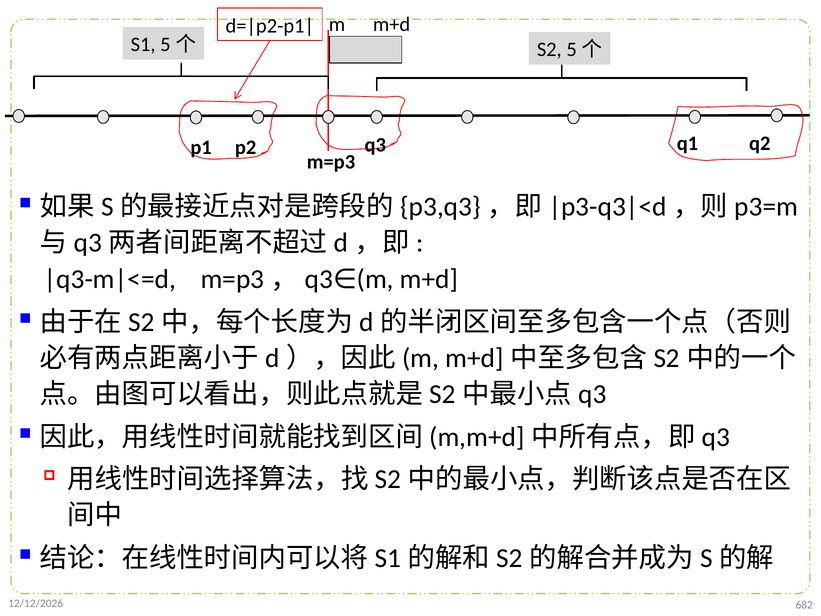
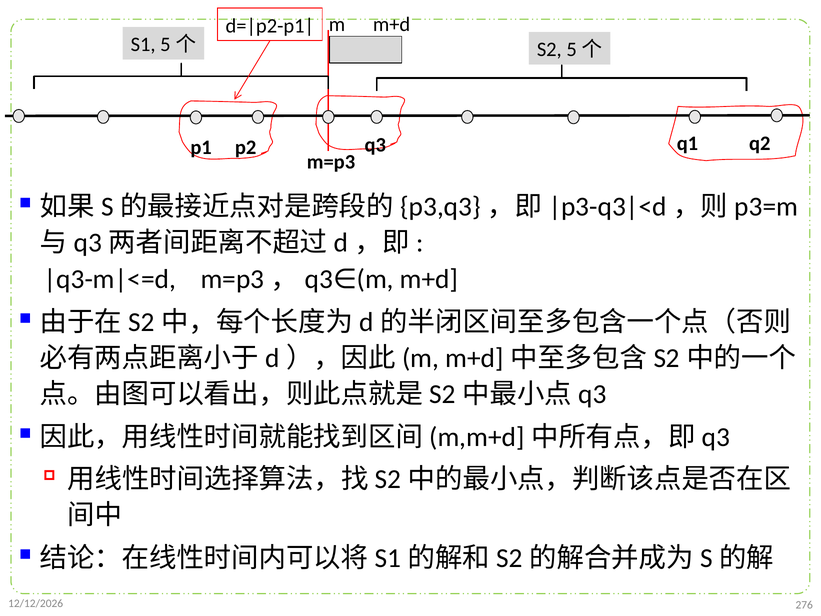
682: 682 -> 276 (804, 605)
